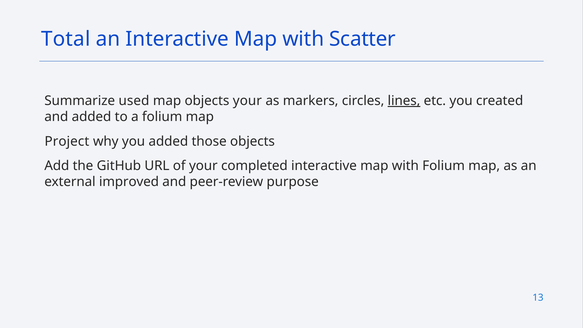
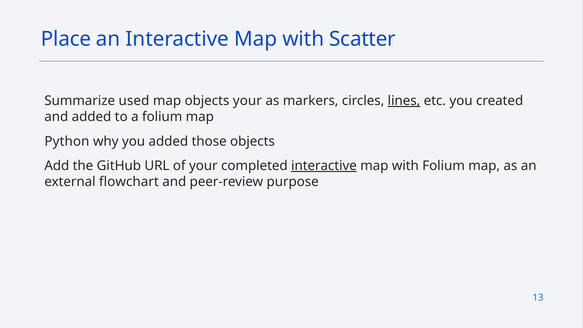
Total: Total -> Place (66, 39)
Project: Project -> Python (67, 141)
interactive underline: none -> present (324, 166)
improved: improved -> flowchart (129, 182)
